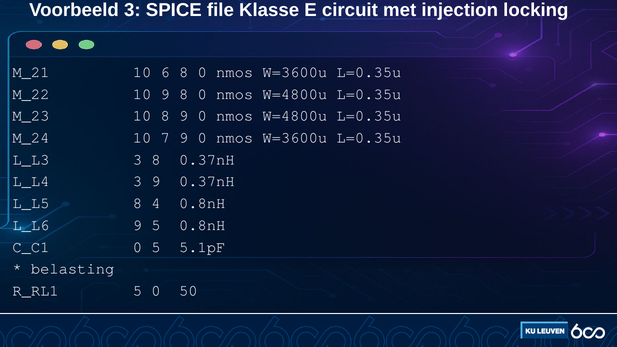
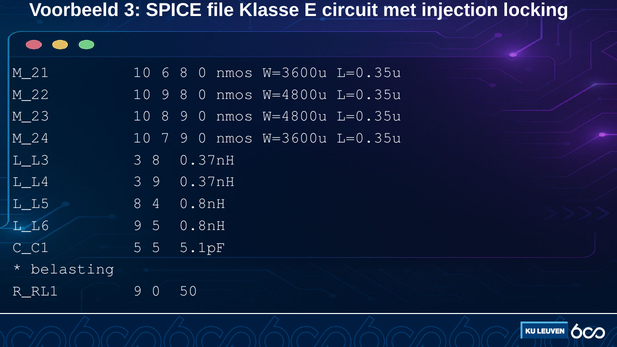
C_C1 0: 0 -> 5 (137, 247)
R_RL1 5: 5 -> 9 (137, 291)
